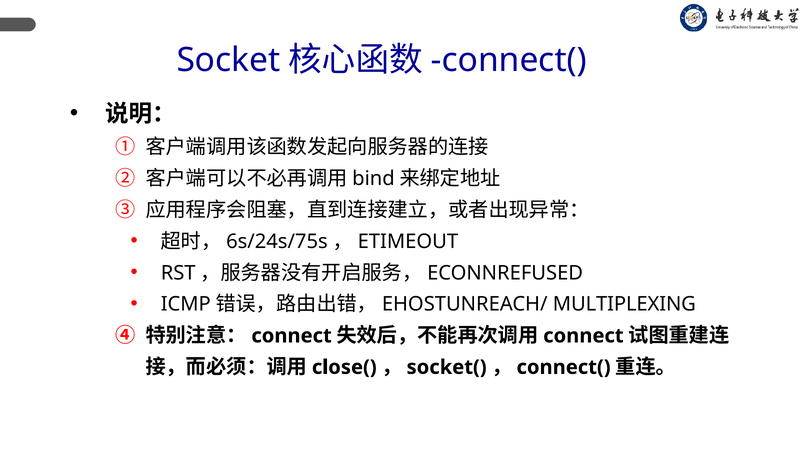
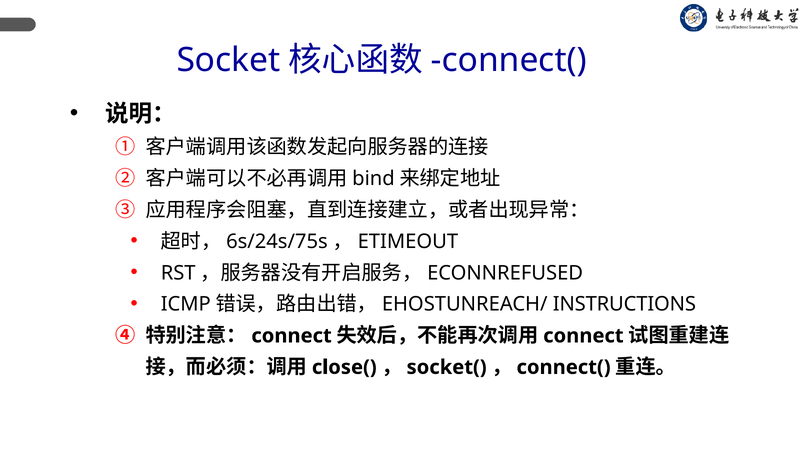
MULTIPLEXING: MULTIPLEXING -> INSTRUCTIONS (624, 304)
